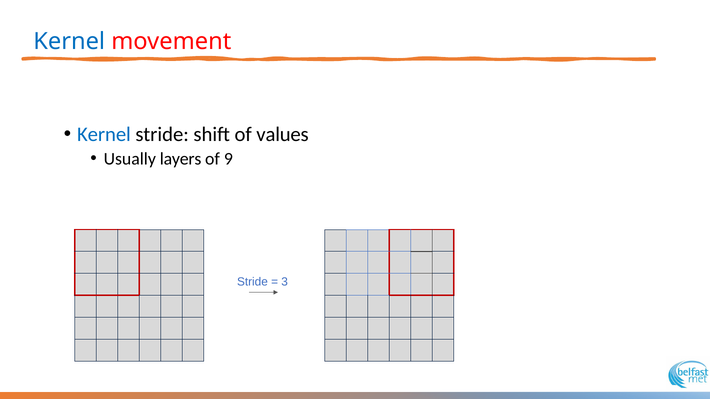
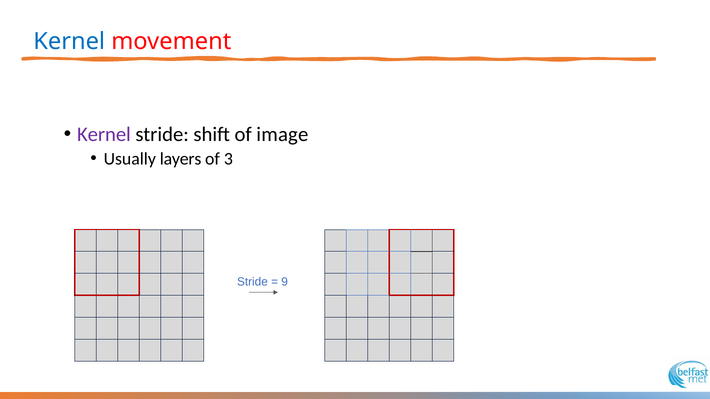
Kernel colour: blue -> purple (104, 134)
values: values -> image (282, 134)
9: 9 -> 3 (228, 159)
3: 3 -> 9 (285, 282)
